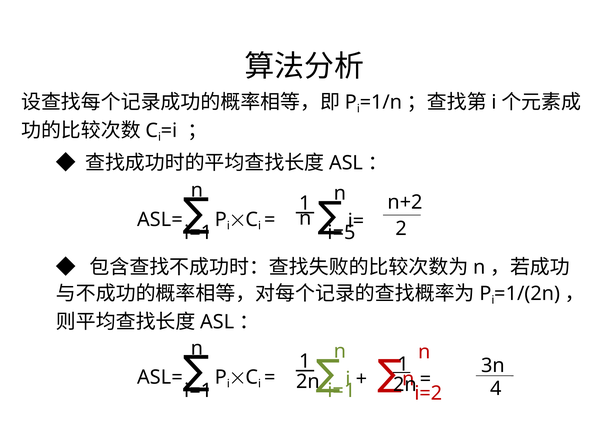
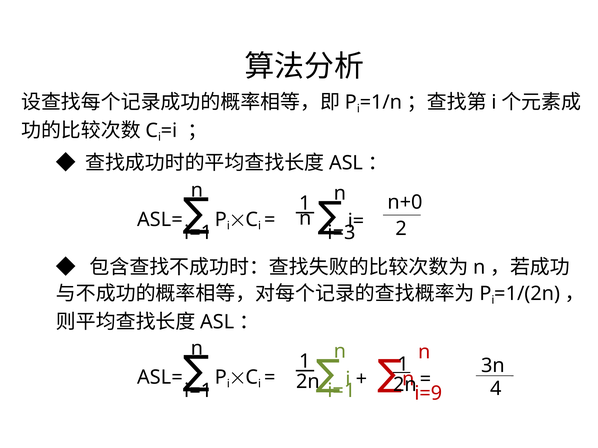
n+2: n+2 -> n+0 (405, 202)
i=5: i=5 -> i=3 (342, 233)
i=2: i=2 -> i=9 (428, 394)
